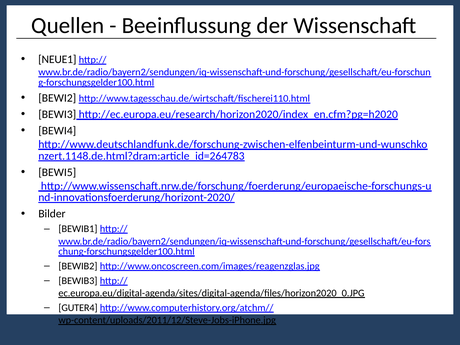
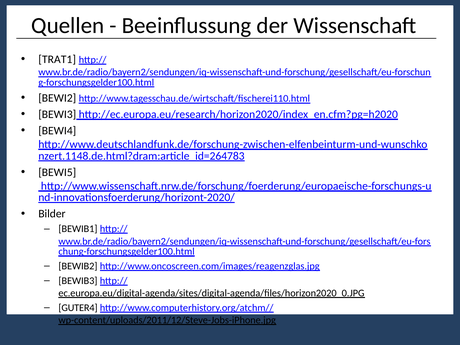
NEUE1: NEUE1 -> TRAT1 (57, 59)
